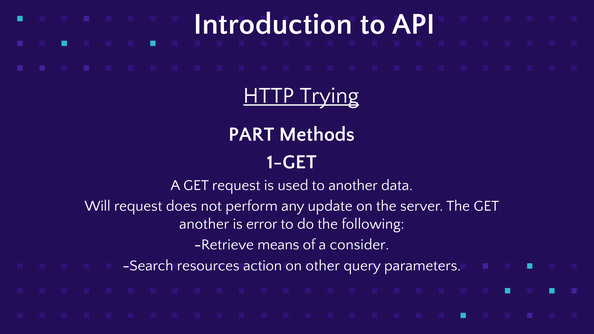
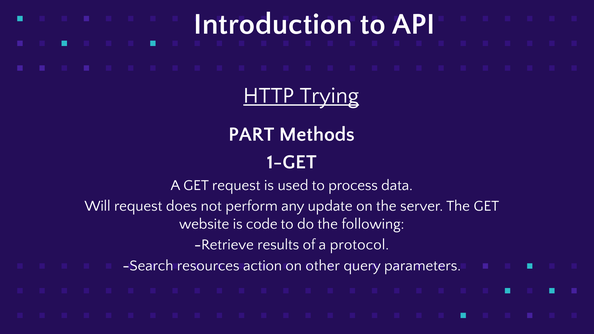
to another: another -> process (353, 185)
another: another -> website (204, 224)
error: error -> code (262, 224)
means: means -> results (278, 245)
consider: consider -> protocol (359, 245)
